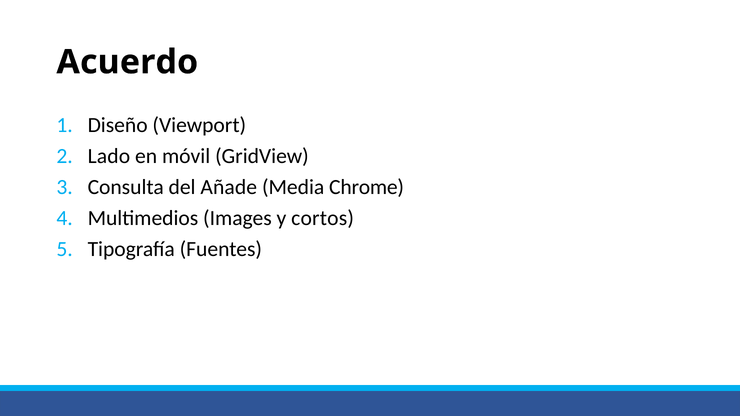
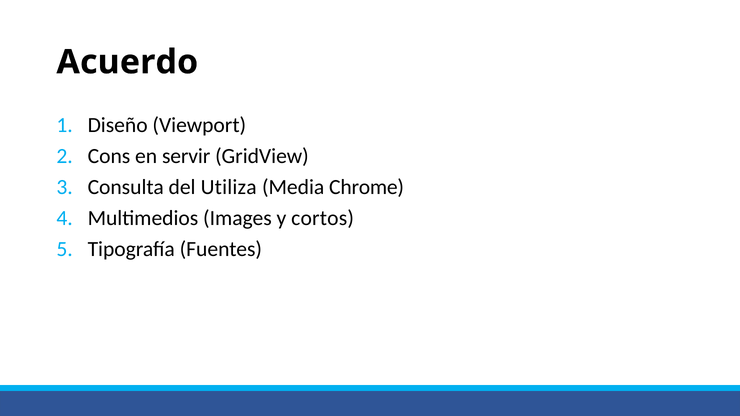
Lado: Lado -> Cons (109, 156)
móvil: móvil -> servir (186, 156)
Añade: Añade -> Utiliza (229, 187)
